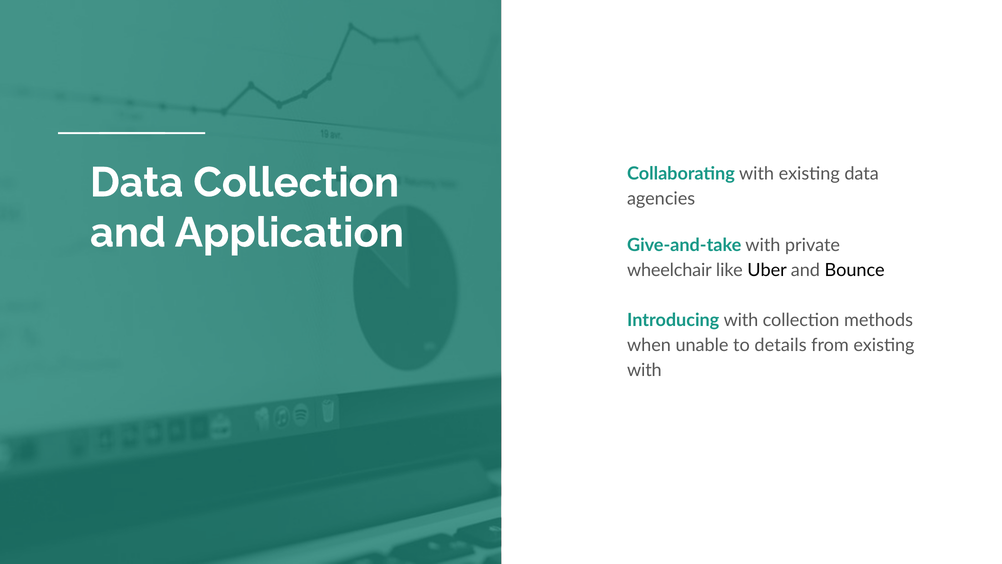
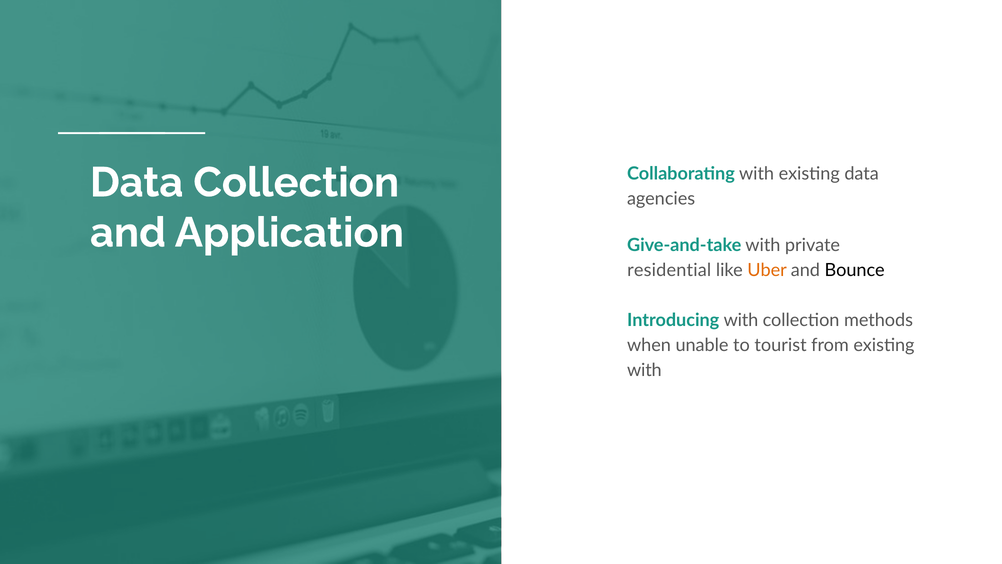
wheelchair: wheelchair -> residential (669, 270)
Uber colour: black -> orange (767, 270)
details: details -> tourist (781, 345)
